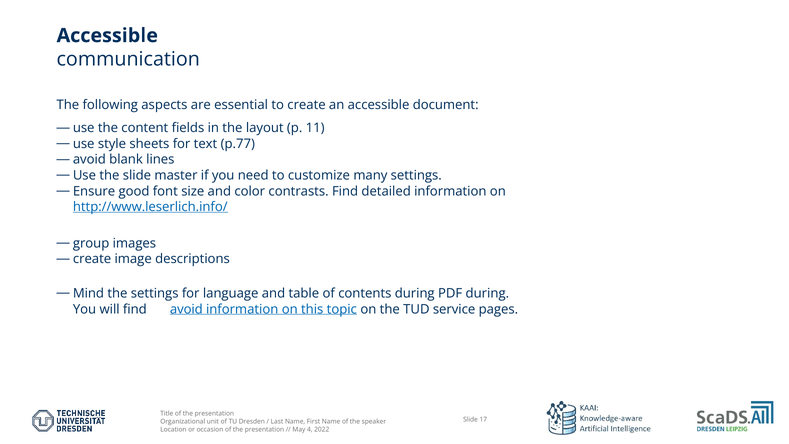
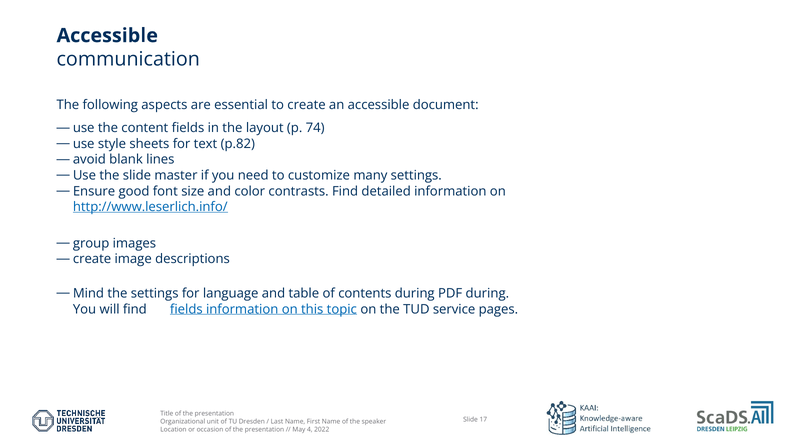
11: 11 -> 74 (315, 128)
p.77: p.77 -> p.82 (238, 144)
avoid: avoid -> fields (186, 309)
